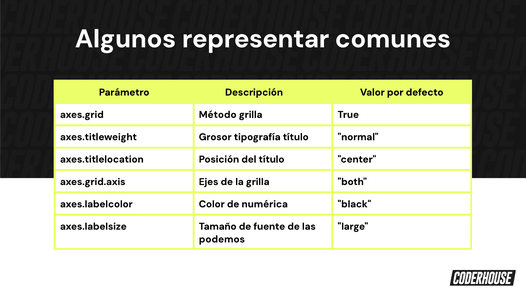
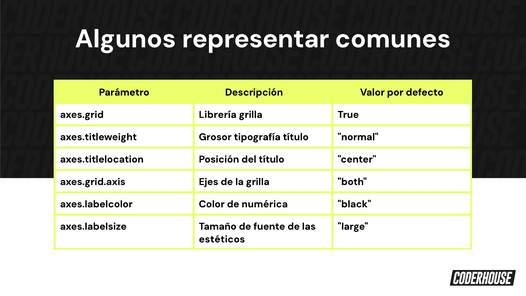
Método: Método -> Librería (218, 115)
podemos: podemos -> estéticos (222, 239)
